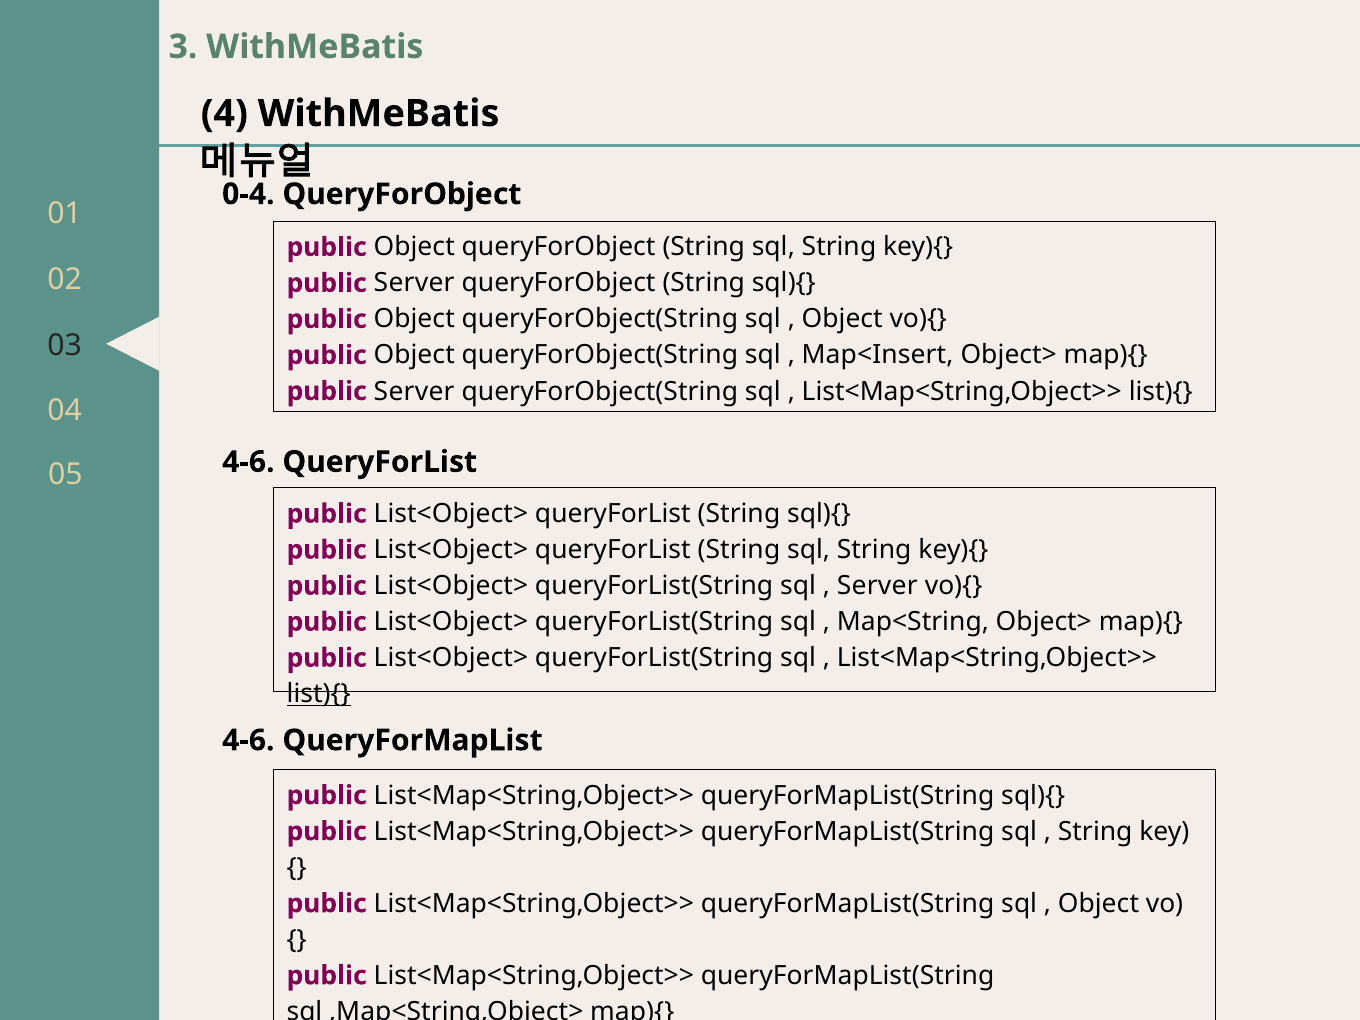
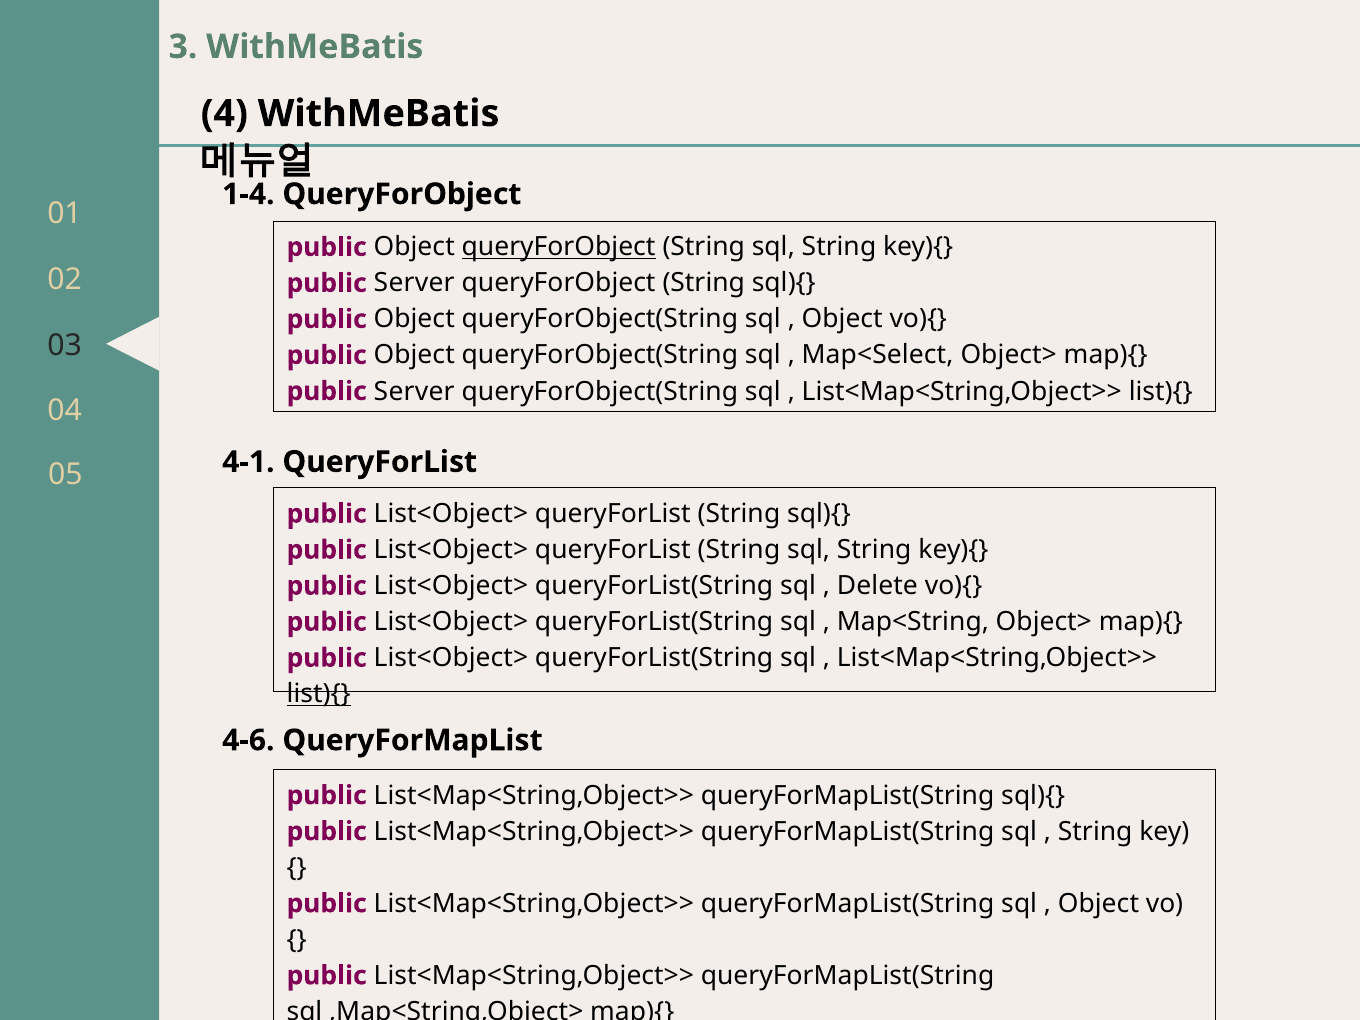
0-4: 0-4 -> 1-4 (248, 194)
queryForObject underline: none -> present (559, 247)
Map<Insert: Map<Insert -> Map<Select (878, 355)
4-6: 4-6 -> 4-1 (248, 462)
Server: Server -> Delete (877, 586)
